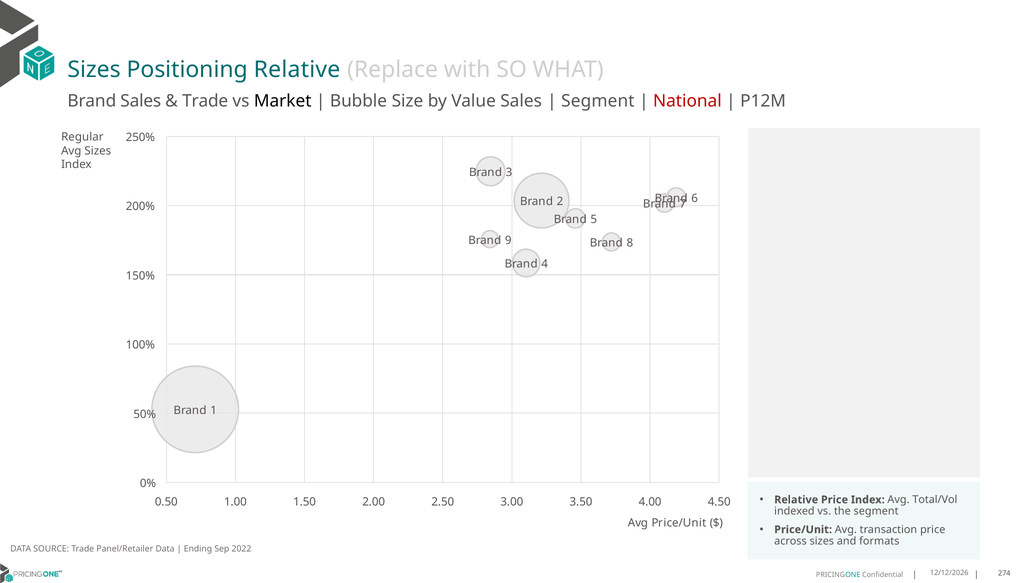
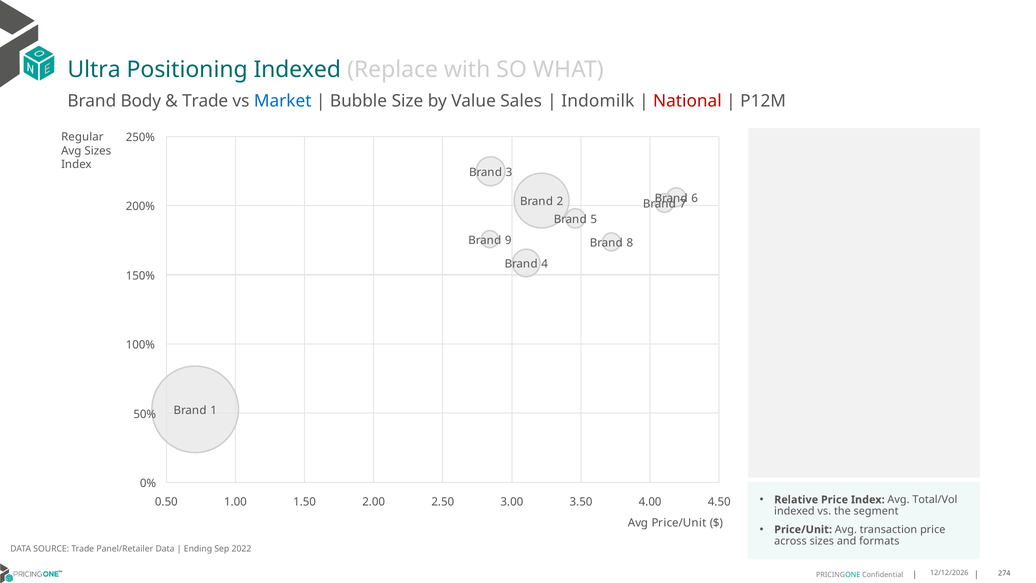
Sizes: Sizes -> Ultra (94, 70)
Positioning Relative: Relative -> Indexed (297, 70)
Brand Sales: Sales -> Body (141, 101)
Market colour: black -> blue (283, 101)
Segment: Segment -> Indomilk (598, 101)
